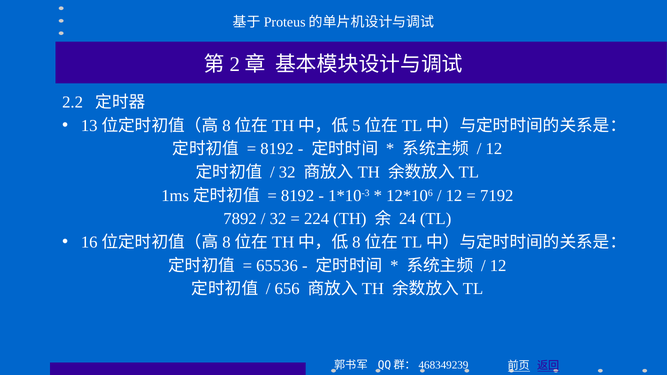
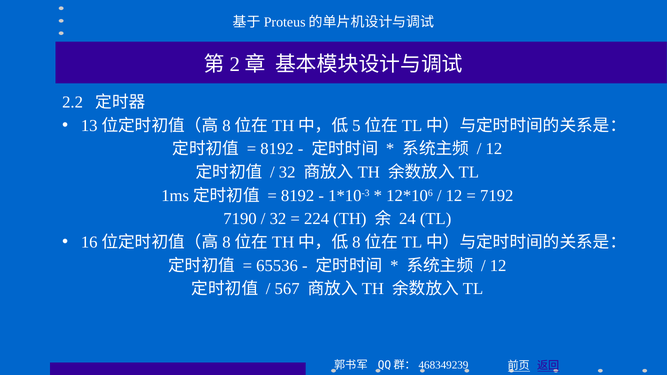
7892: 7892 -> 7190 (240, 219)
656: 656 -> 567 (287, 289)
